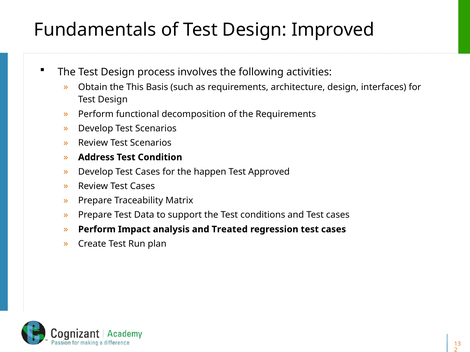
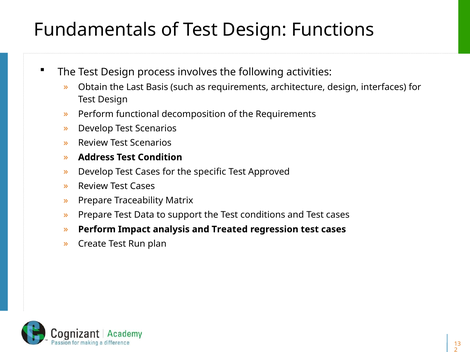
Improved: Improved -> Functions (333, 30)
This: This -> Last (135, 87)
happen: happen -> specific (210, 172)
